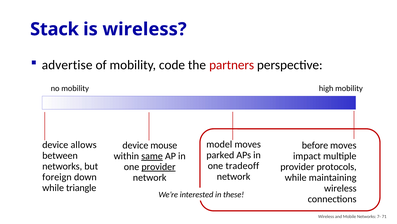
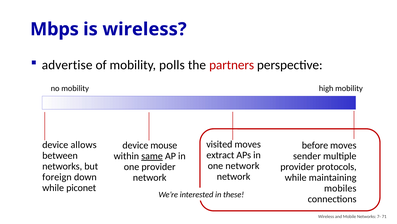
Stack: Stack -> Mbps (54, 29)
code: code -> polls (172, 65)
model: model -> visited (219, 144)
parked: parked -> extract (220, 155)
impact: impact -> sender (307, 156)
one tradeoff: tradeoff -> network (242, 165)
provider underline: present -> none (158, 166)
triangle: triangle -> piconet (81, 187)
wireless: wireless -> mobiles (340, 188)
